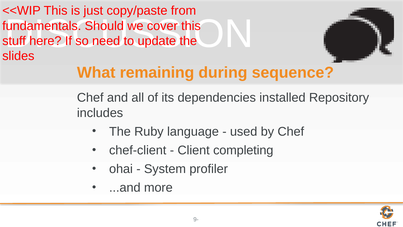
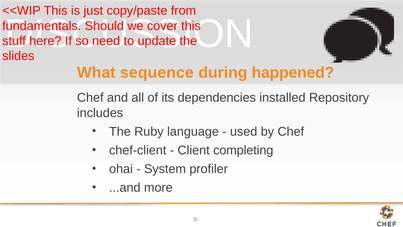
remaining: remaining -> sequence (157, 73)
sequence: sequence -> happened (293, 73)
